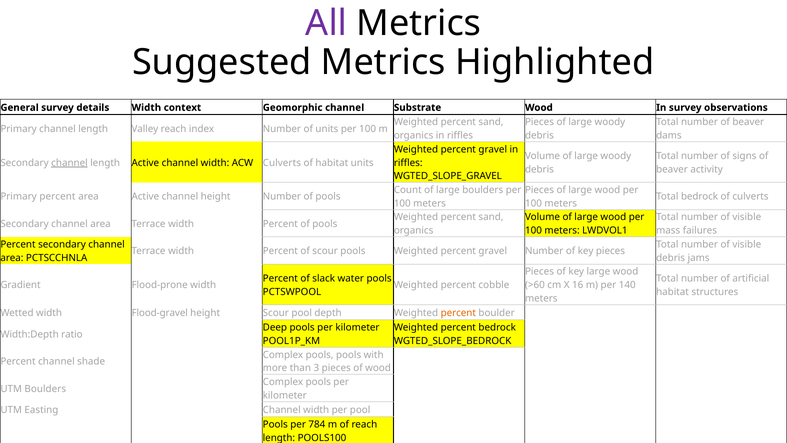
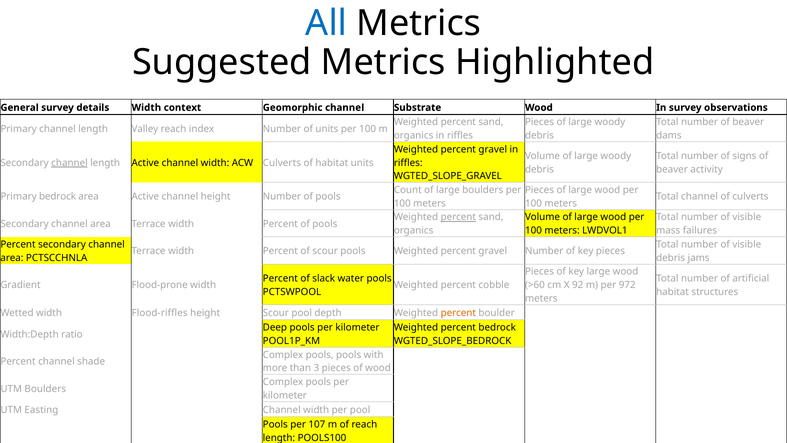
All colour: purple -> blue (326, 23)
Primary percent: percent -> bedrock (58, 197)
Total bedrock: bedrock -> channel (699, 197)
percent underline: none -> present (458, 217)
16: 16 -> 92 (578, 285)
140: 140 -> 972 (627, 285)
Flood-gravel: Flood-gravel -> Flood-riffles (160, 313)
784: 784 -> 107 (317, 424)
